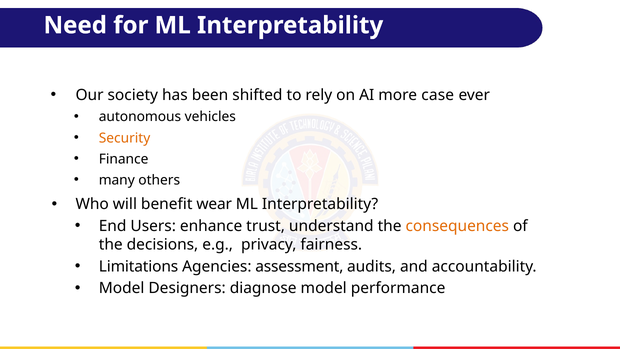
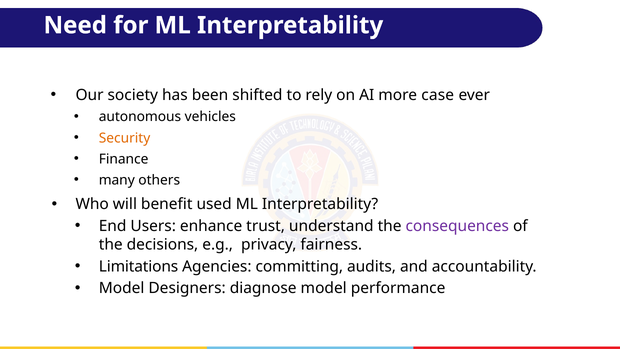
wear: wear -> used (214, 204)
consequences colour: orange -> purple (457, 226)
assessment: assessment -> committing (299, 266)
